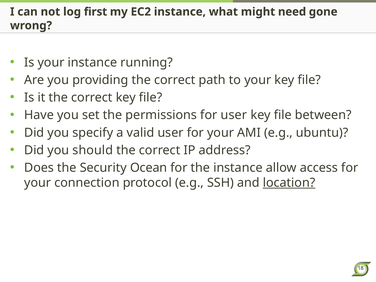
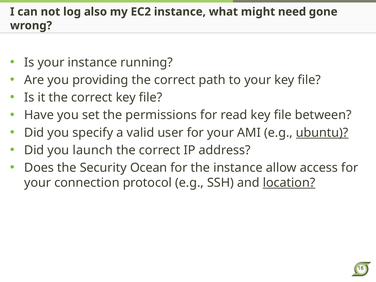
first: first -> also (95, 12)
for user: user -> read (234, 115)
ubuntu underline: none -> present (322, 133)
should: should -> launch (93, 150)
